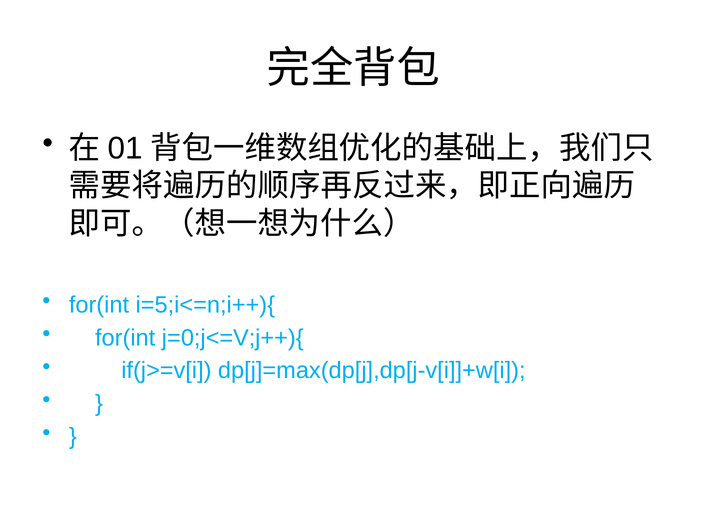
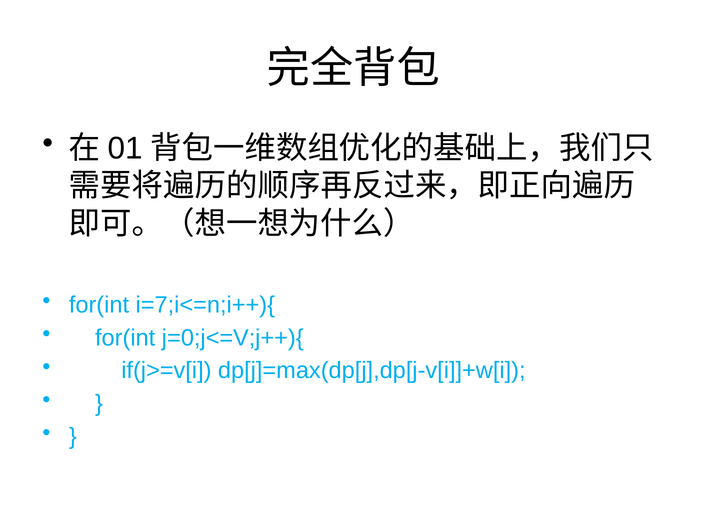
i=5;i<=n;i++){: i=5;i<=n;i++){ -> i=7;i<=n;i++){ (205, 305)
